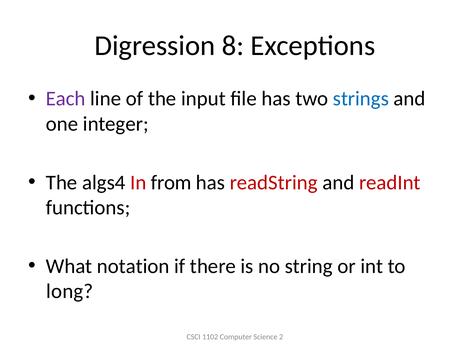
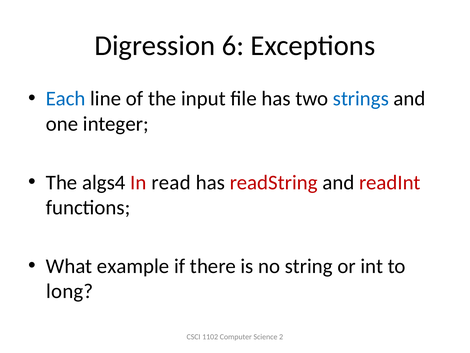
8: 8 -> 6 (233, 45)
Each colour: purple -> blue (66, 99)
from: from -> read (171, 182)
notation: notation -> example (133, 266)
